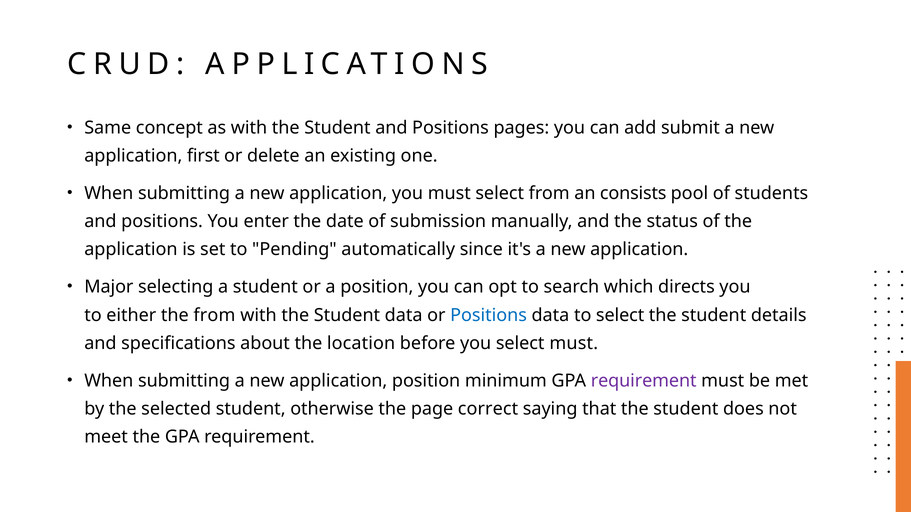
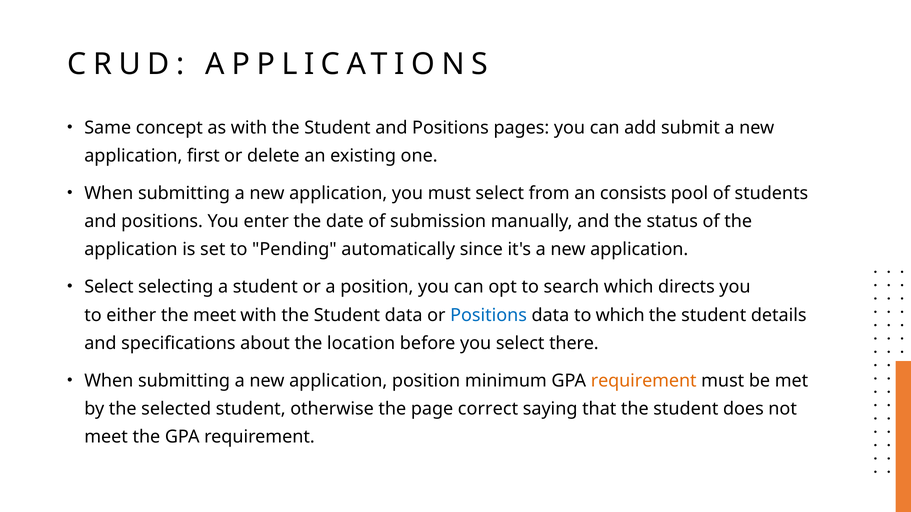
Major: Major -> Select (109, 287)
the from: from -> meet (215, 315)
to select: select -> which (620, 315)
select must: must -> there (574, 344)
requirement colour: purple -> orange (644, 381)
